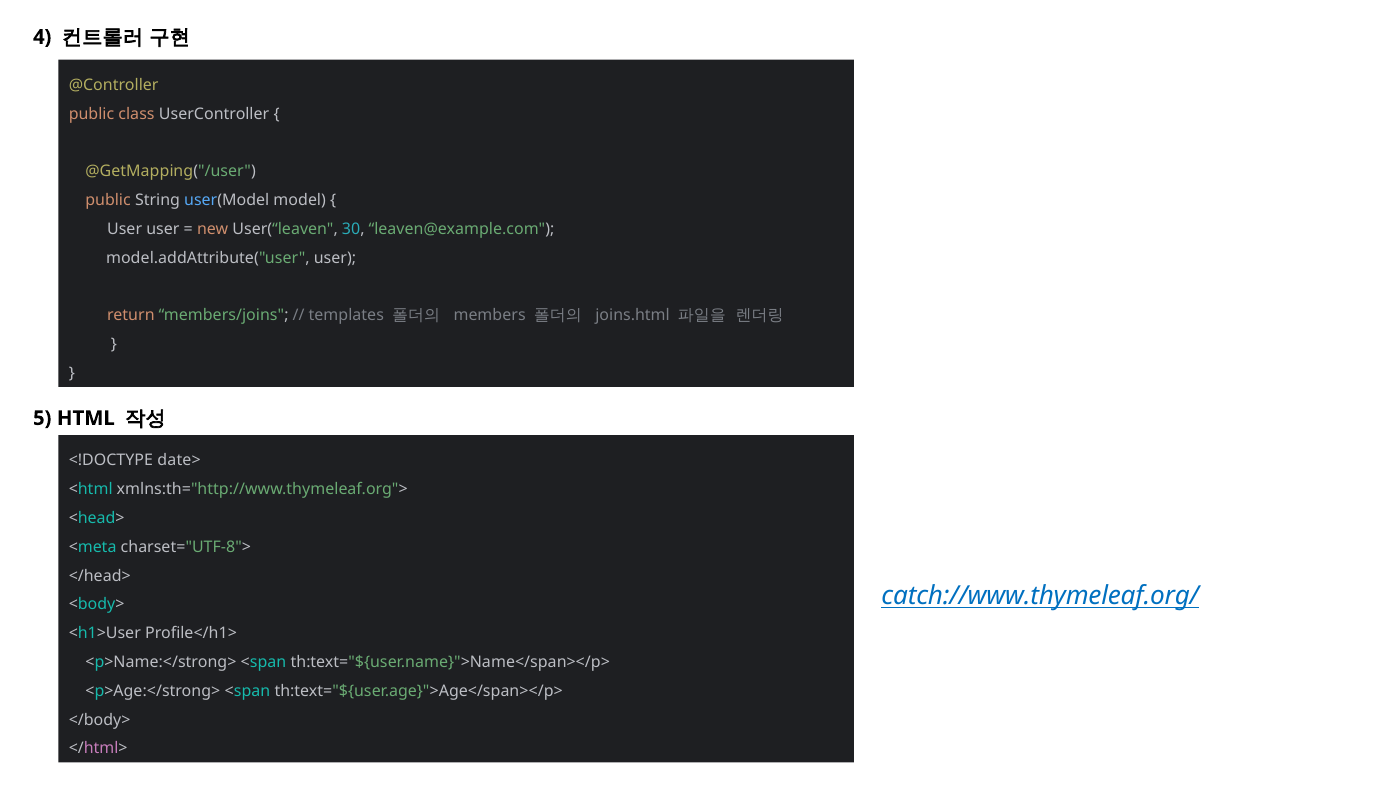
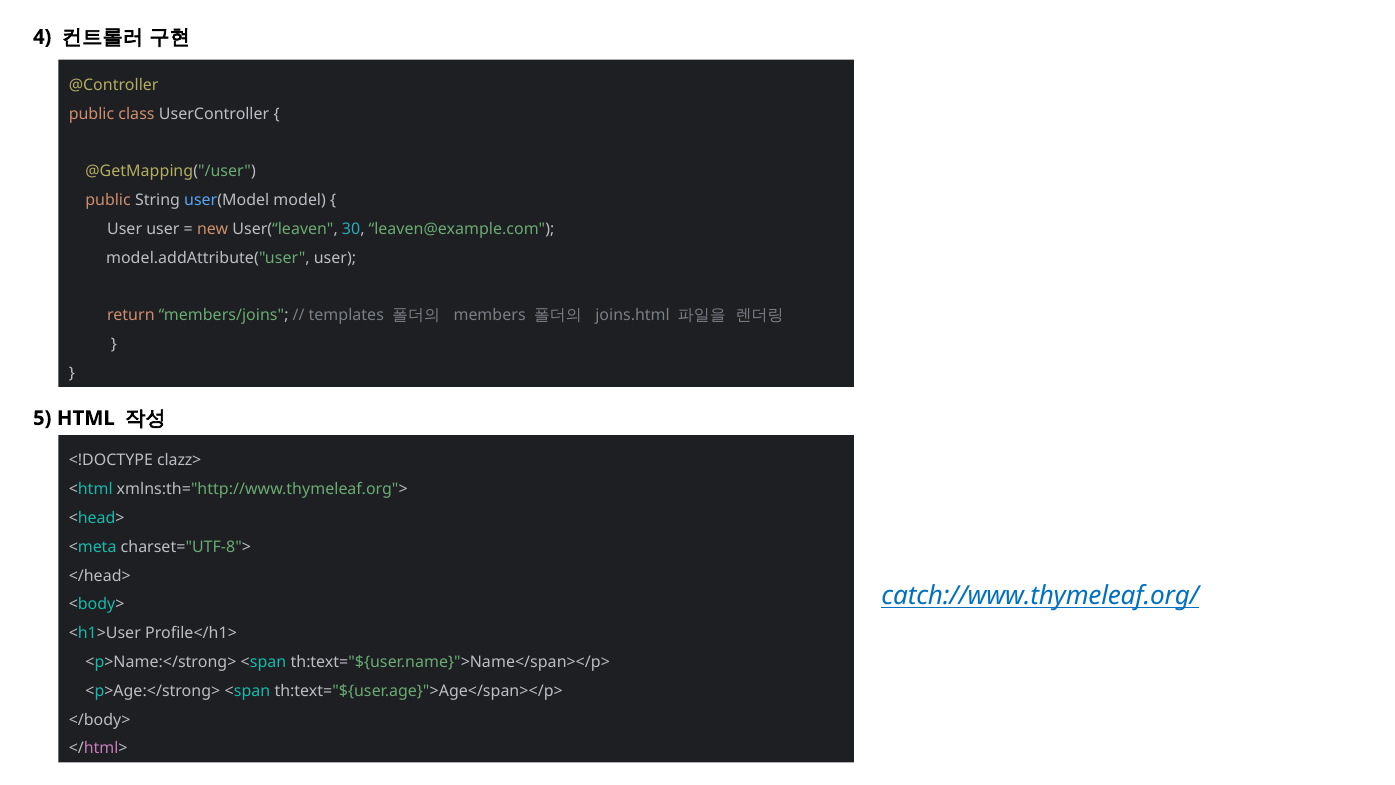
date>: date> -> clazz> (179, 460)
